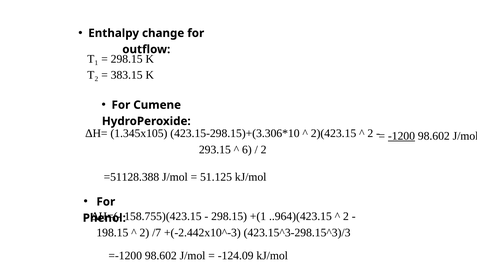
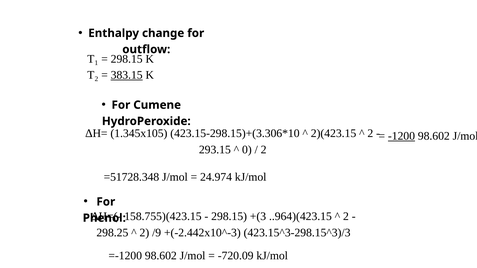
383.15 underline: none -> present (127, 75)
6: 6 -> 0 (247, 150)
=51128.388: =51128.388 -> =51728.348 (131, 177)
51.125: 51.125 -> 24.974 (216, 177)
+(1: +(1 -> +(3 (258, 217)
198.15: 198.15 -> 298.25 (112, 233)
/7: /7 -> /9 (157, 233)
-124.09: -124.09 -> -720.09 (236, 256)
